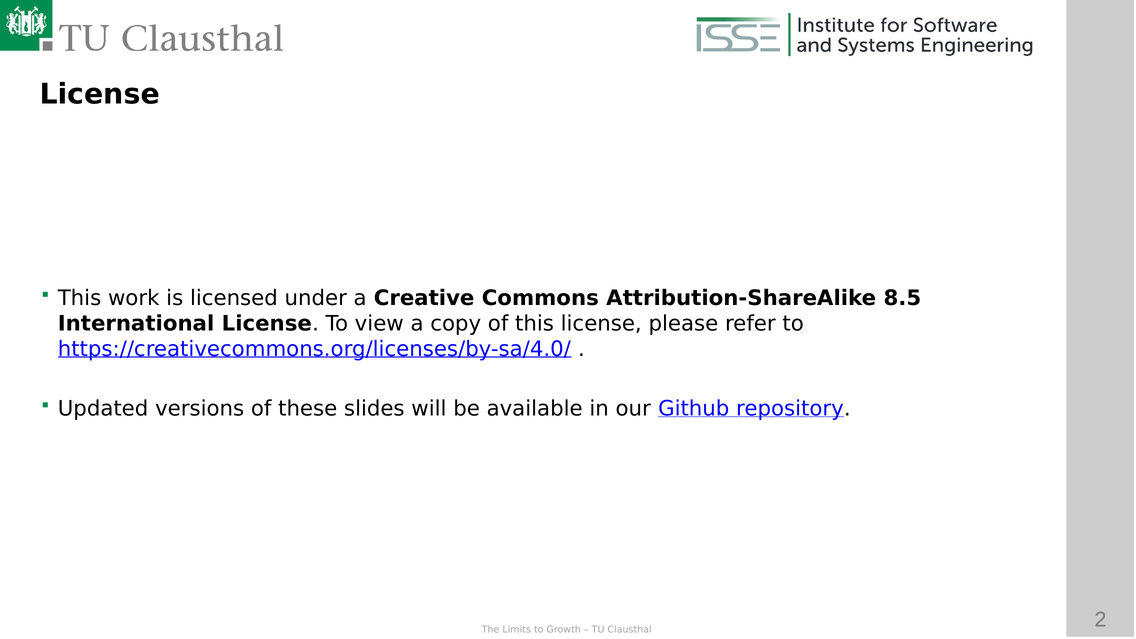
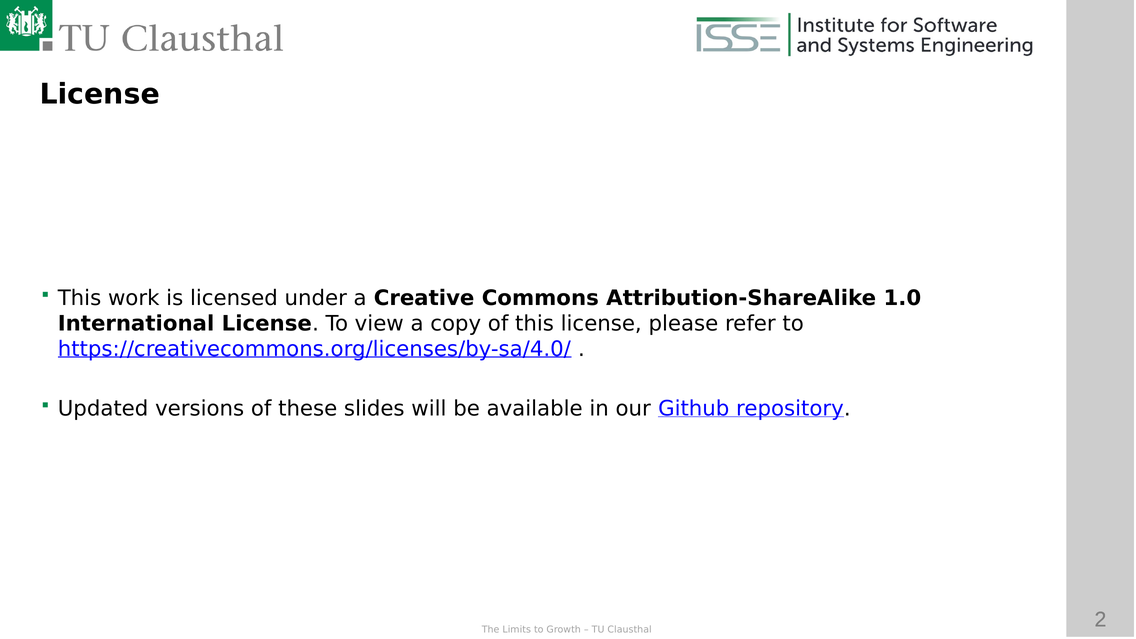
8.5: 8.5 -> 1.0 (902, 298)
